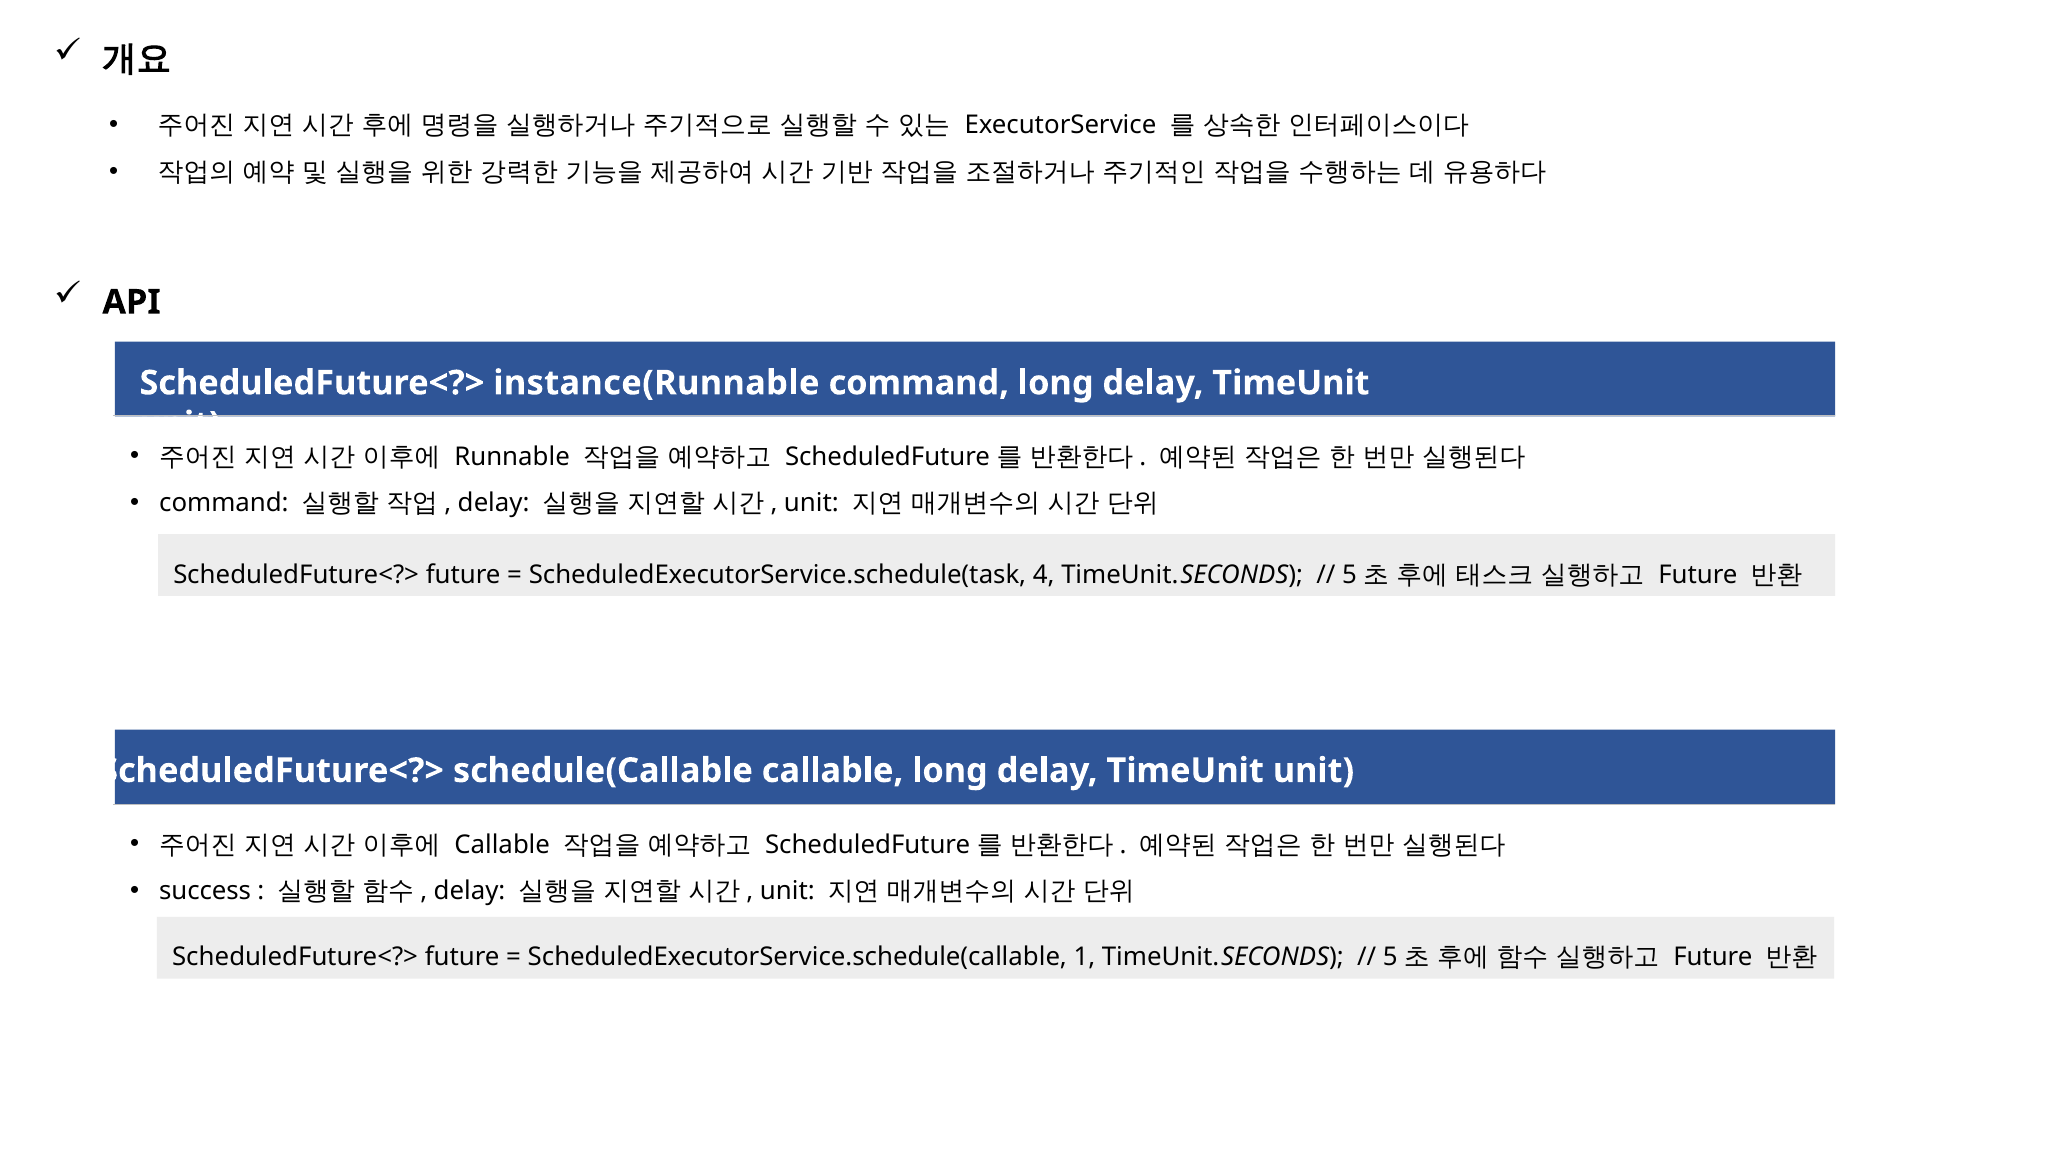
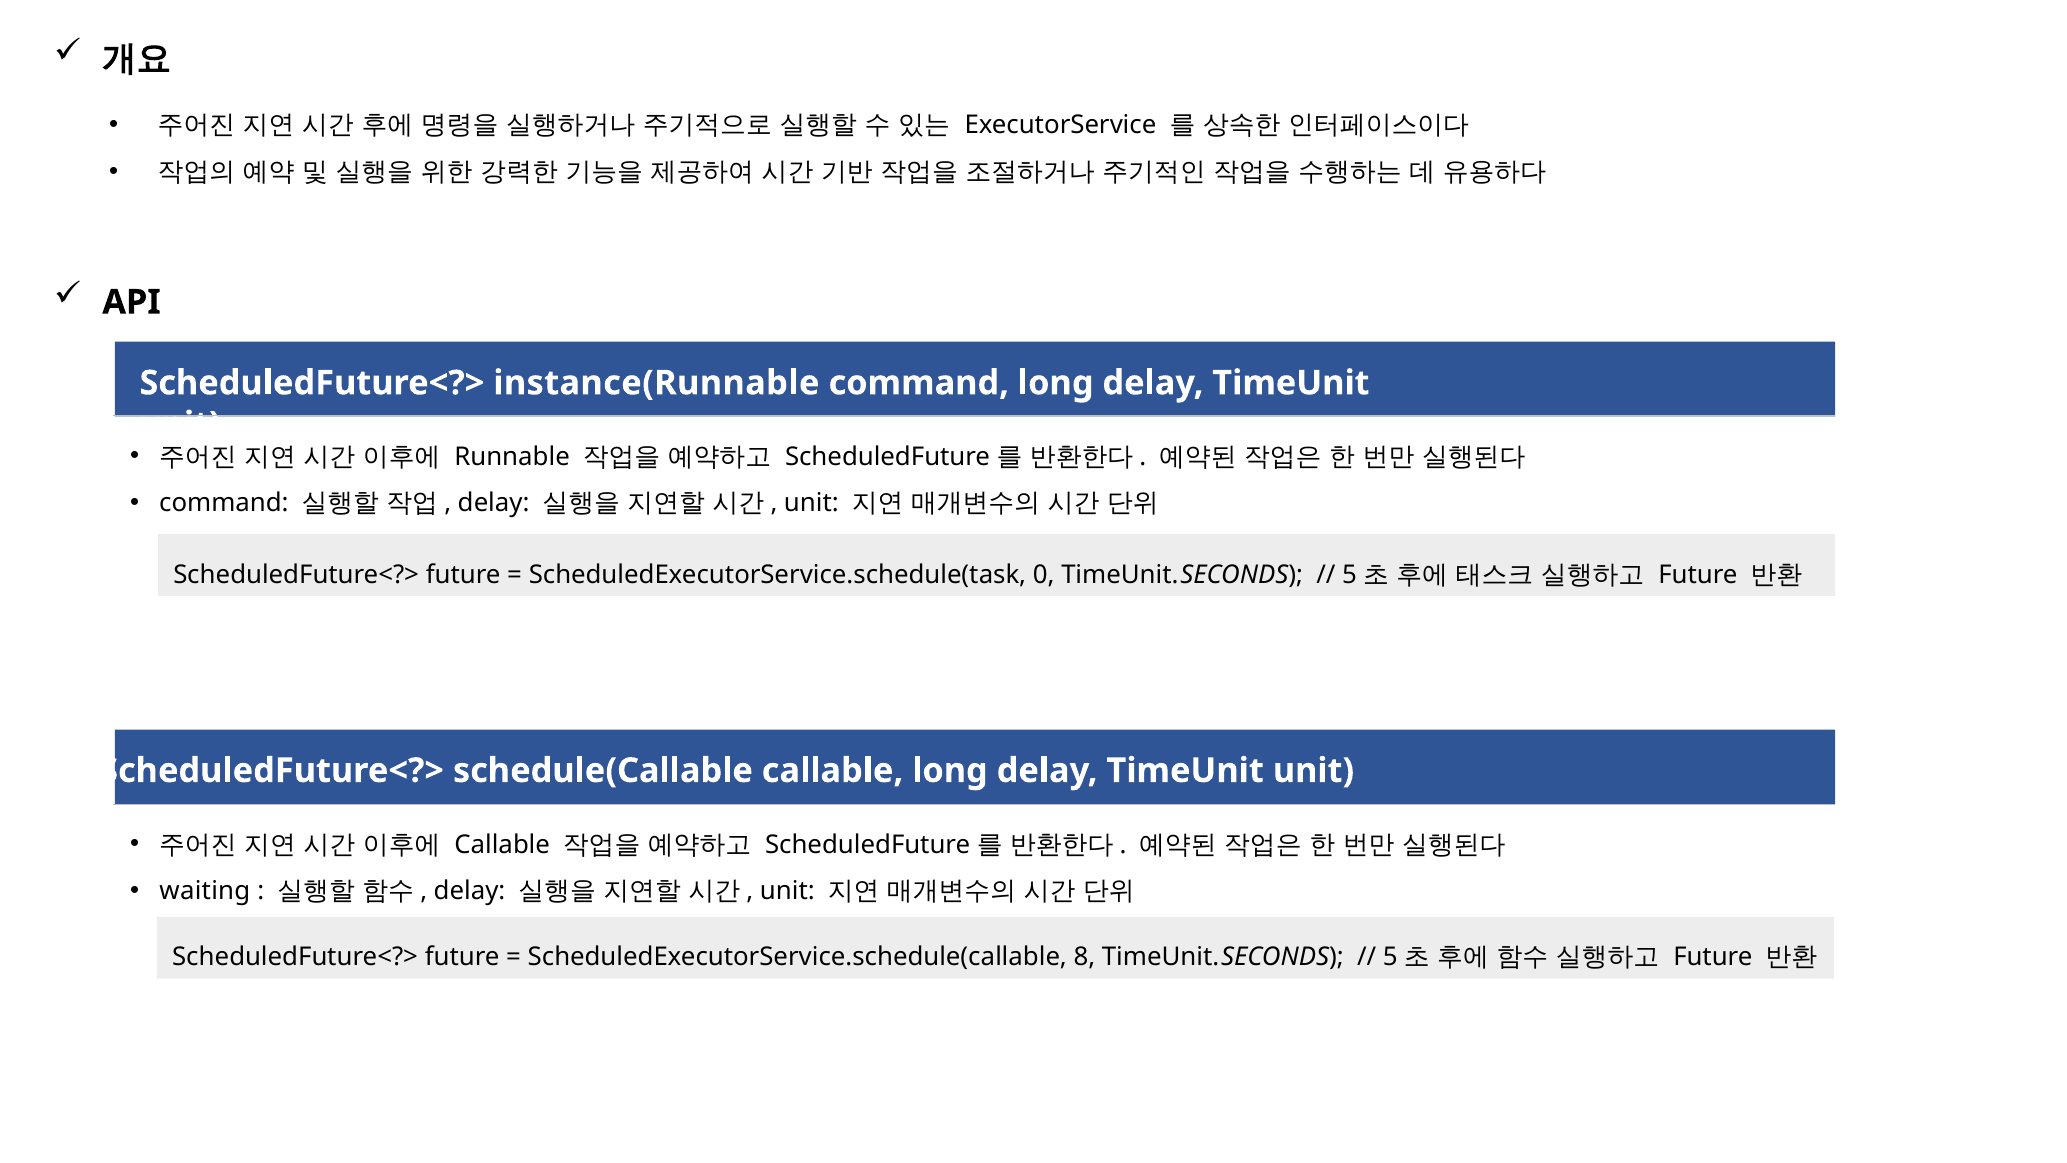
4: 4 -> 0 (1044, 575)
success: success -> waiting (205, 891)
1: 1 -> 8 (1084, 957)
